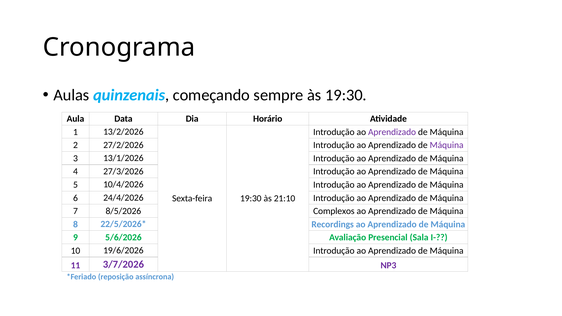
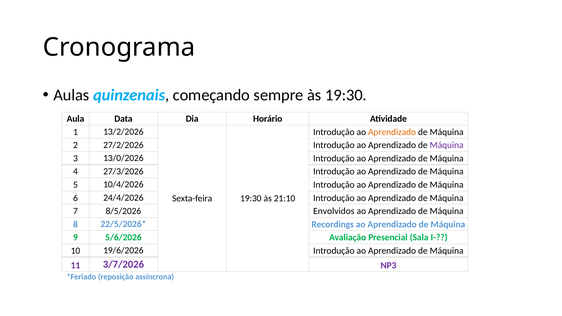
Aprendizado colour: purple -> orange (392, 132)
13/1/2026: 13/1/2026 -> 13/0/2026 (123, 158)
Complexos: Complexos -> Envolvidos (334, 211)
